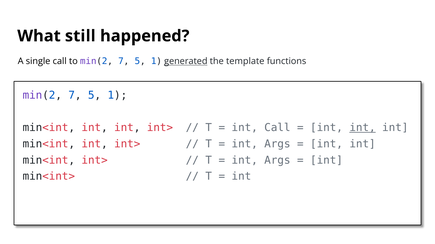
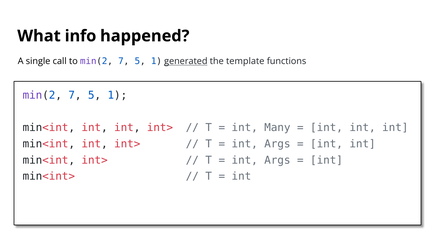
still: still -> info (80, 36)
int Call: Call -> Many (277, 128)
int underline: present -> none (363, 128)
